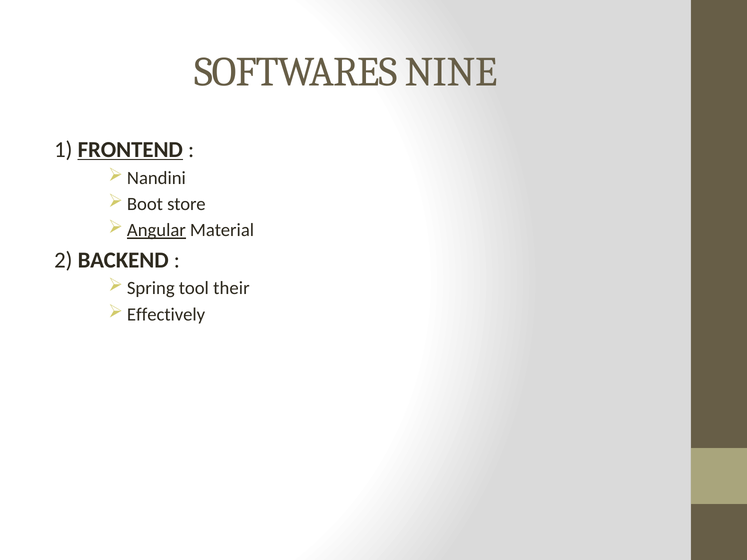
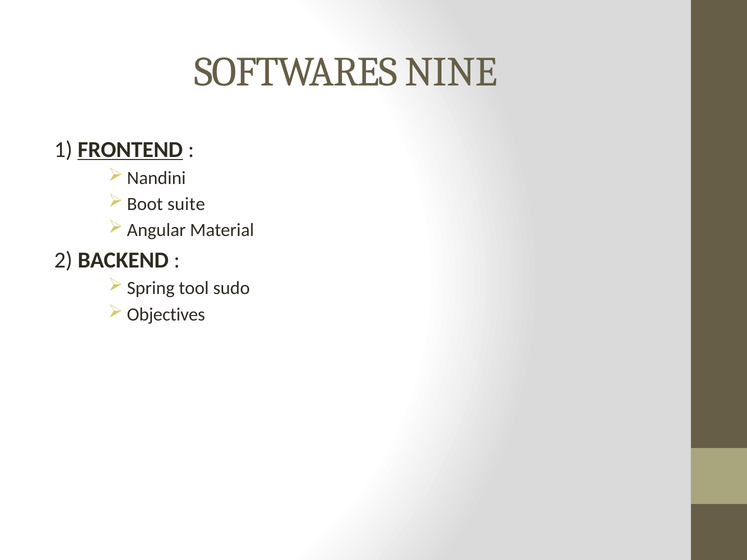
store: store -> suite (186, 204)
Angular underline: present -> none (156, 230)
their: their -> sudo (232, 288)
Effectively: Effectively -> Objectives (166, 315)
